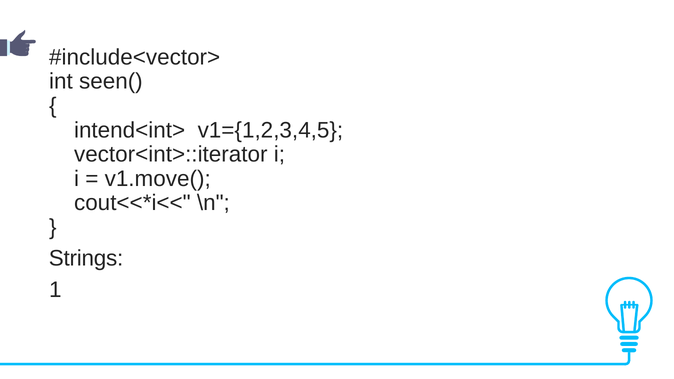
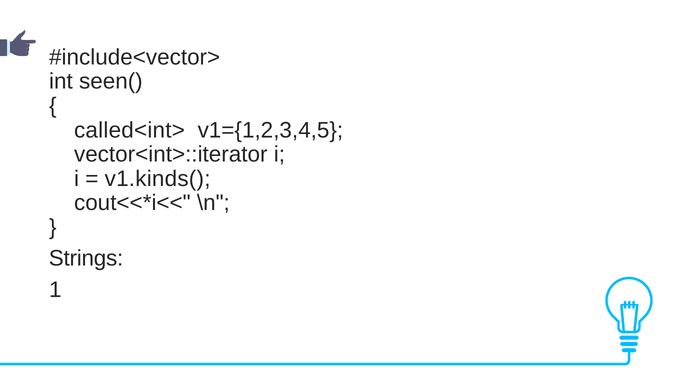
intend<int>: intend<int> -> called<int> (129, 130)
v1.move(: v1.move( -> v1.kinds( (158, 179)
